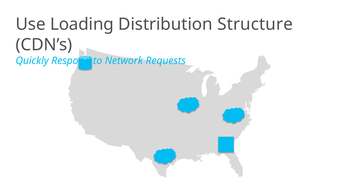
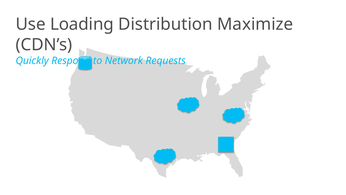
Structure: Structure -> Maximize (255, 24)
